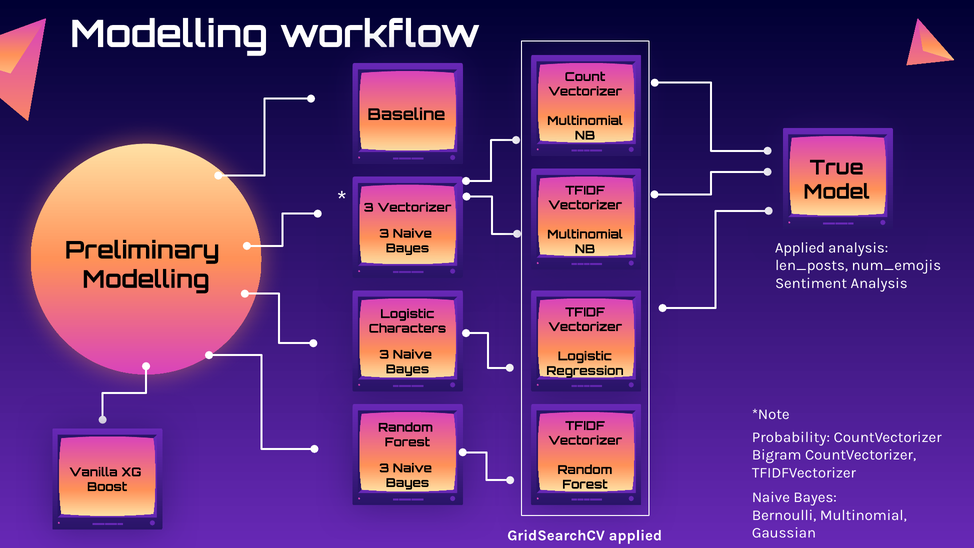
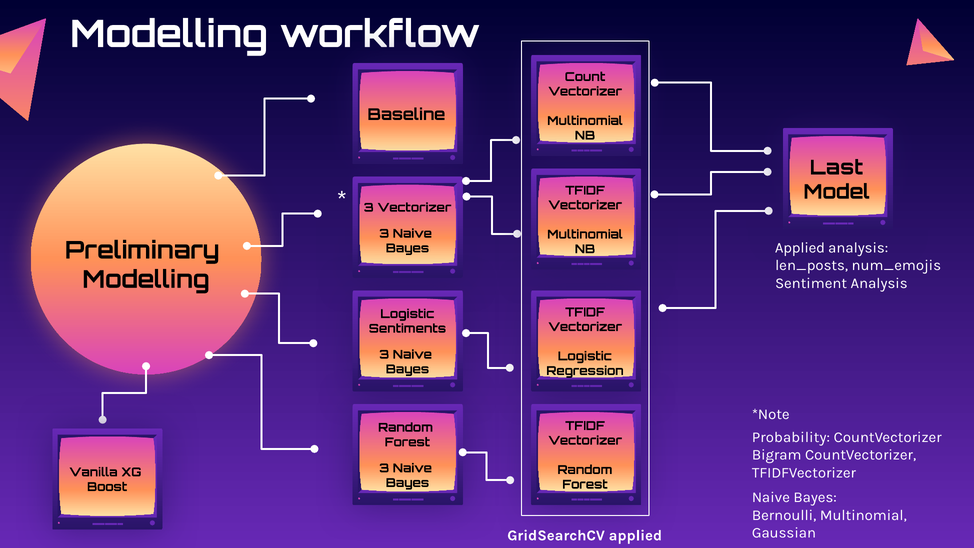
True: True -> Last (837, 168)
Characters: Characters -> Sentiments (407, 329)
